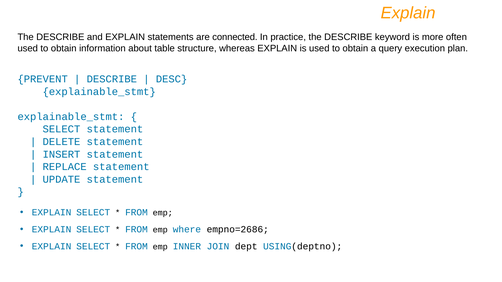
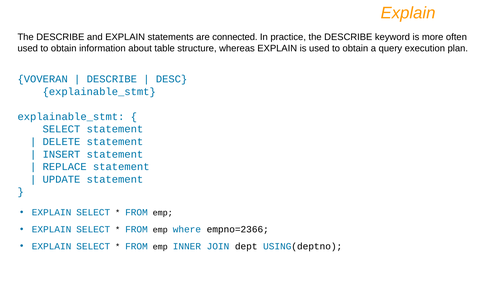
PREVENT: PREVENT -> VOVERAN (43, 79)
empno=2686: empno=2686 -> empno=2366 (238, 230)
